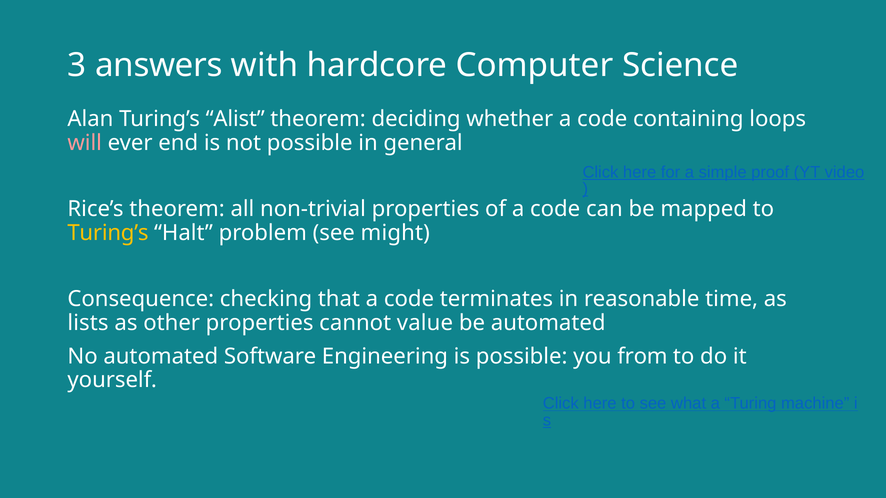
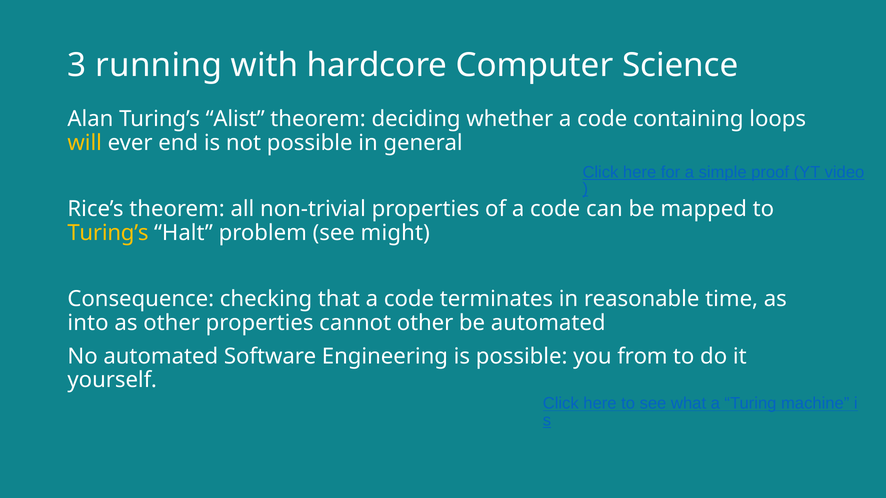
answers: answers -> running (159, 65)
will colour: pink -> yellow (85, 143)
lists: lists -> into (88, 323)
cannot value: value -> other (425, 323)
